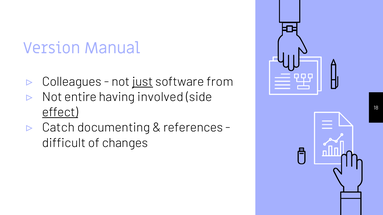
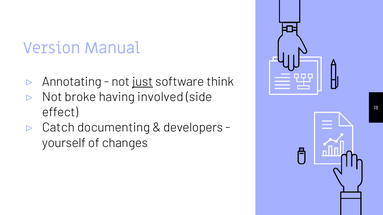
Colleagues: Colleagues -> Annotating (72, 82)
from: from -> think (220, 82)
entire: entire -> broke (80, 97)
effect underline: present -> none (60, 112)
references: references -> developers (193, 128)
difficult: difficult -> yourself (64, 143)
